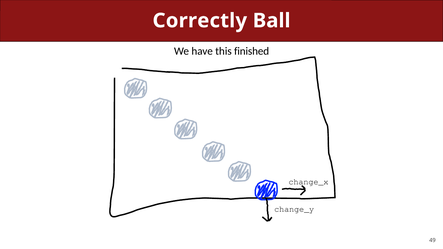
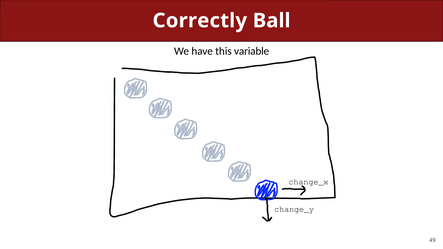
finished: finished -> variable (252, 51)
